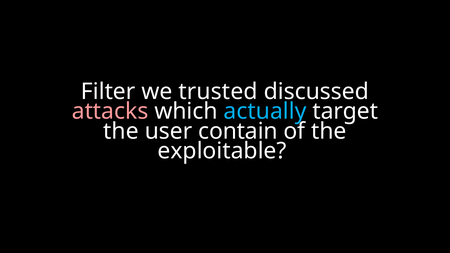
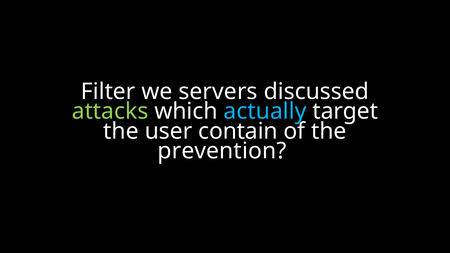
trusted: trusted -> servers (218, 92)
attacks colour: pink -> light green (110, 111)
exploitable: exploitable -> prevention (222, 151)
